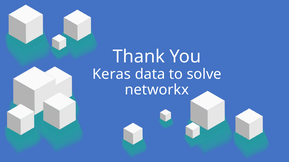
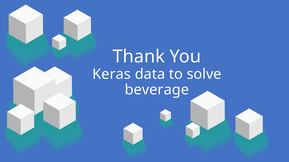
networkx: networkx -> beverage (157, 90)
